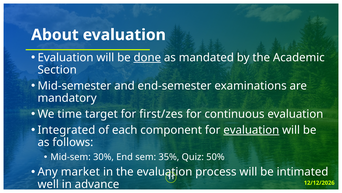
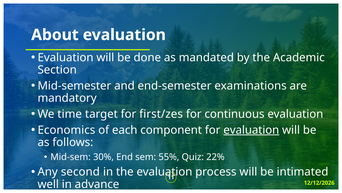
done underline: present -> none (147, 57)
Integrated: Integrated -> Economics (66, 130)
35%: 35% -> 55% (169, 157)
50%: 50% -> 22% (215, 157)
market: market -> second (80, 171)
